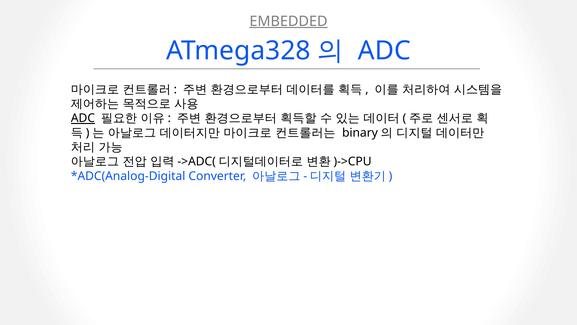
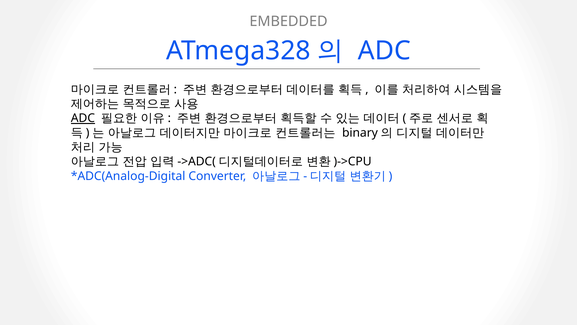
EMBEDDED underline: present -> none (289, 21)
